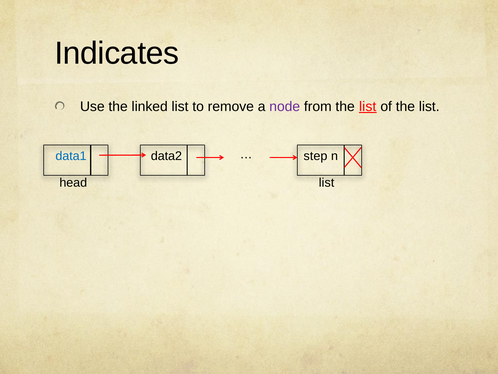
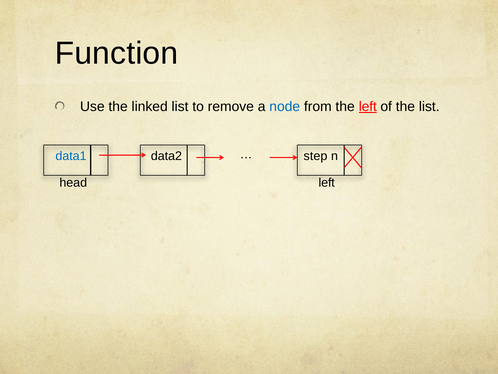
Indicates: Indicates -> Function (117, 53)
node colour: purple -> blue (285, 106)
from the list: list -> left (368, 106)
head list: list -> left (327, 183)
